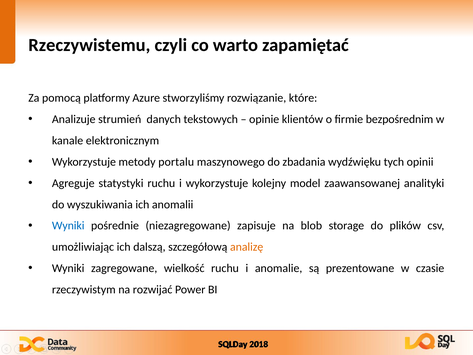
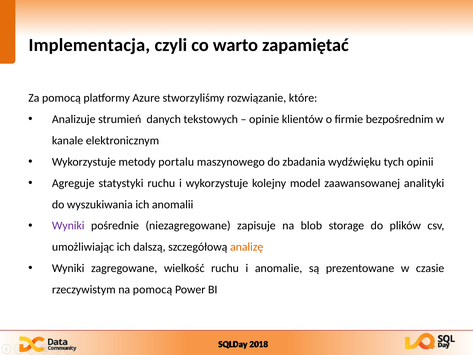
Rzeczywistemu: Rzeczywistemu -> Implementacja (89, 45)
Wyniki colour: blue -> purple (68, 226)
na rozwijać: rozwijać -> pomocą (153, 289)
